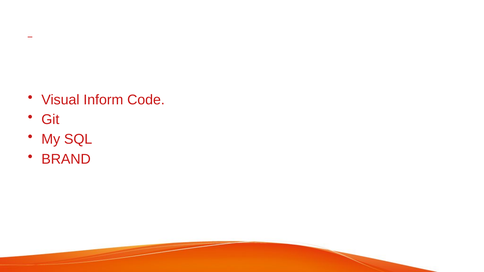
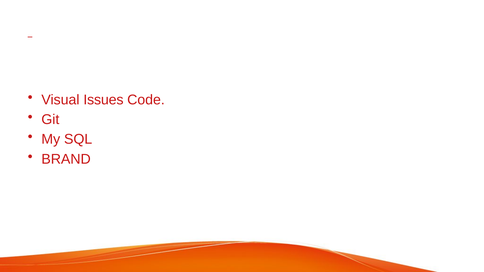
Inform: Inform -> Issues (103, 100)
